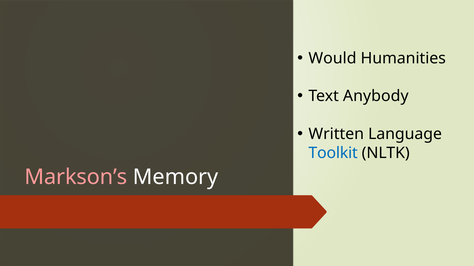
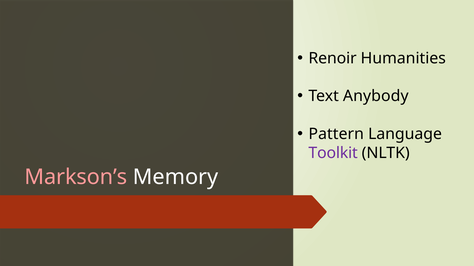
Would: Would -> Renoir (333, 58)
Written: Written -> Pattern (336, 134)
Toolkit colour: blue -> purple (333, 153)
